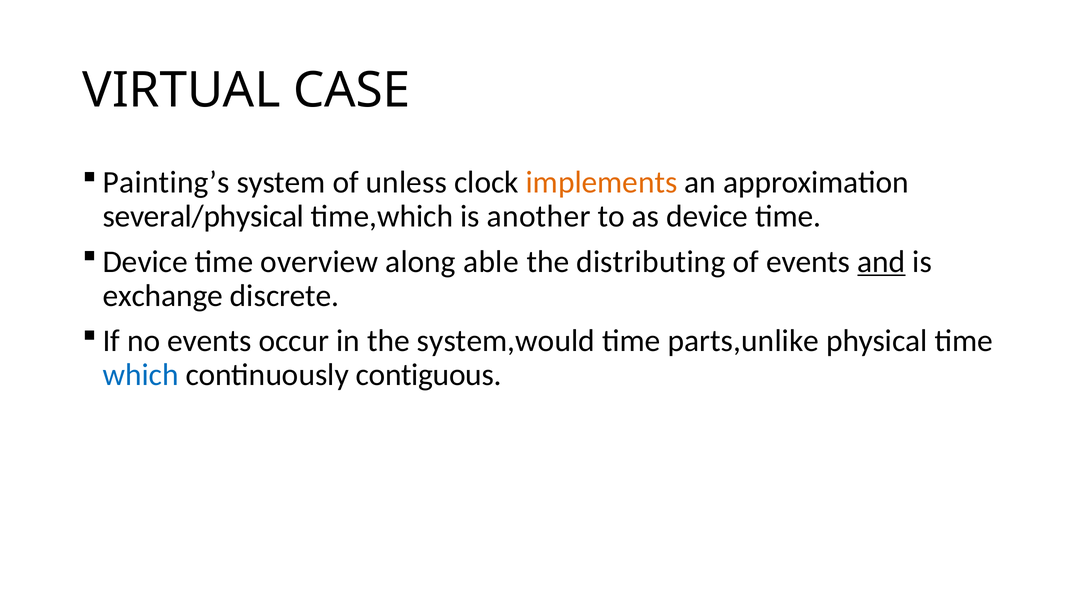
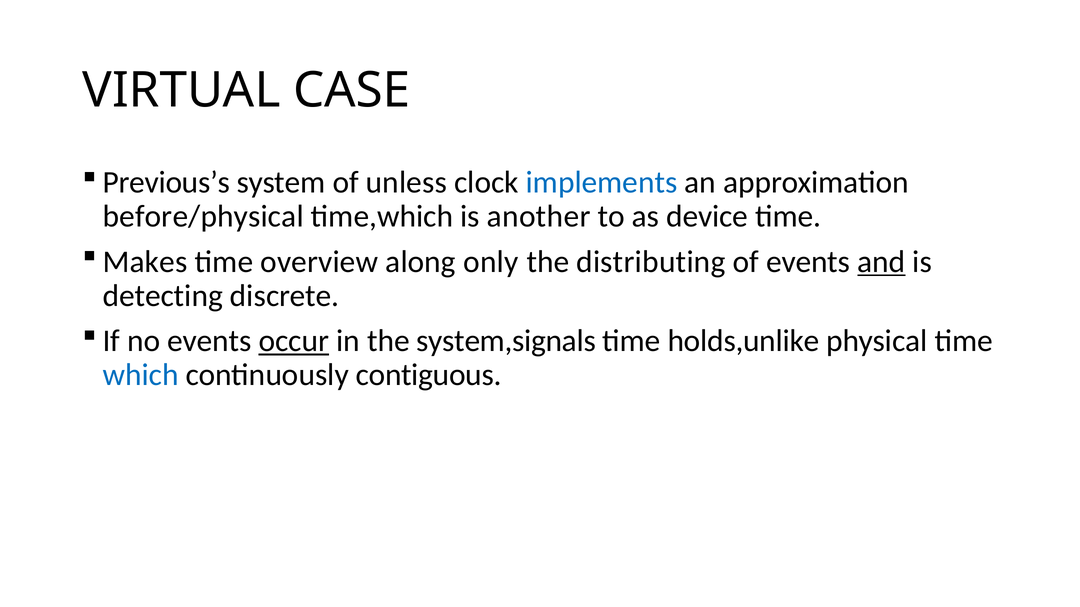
Painting’s: Painting’s -> Previous’s (166, 183)
implements colour: orange -> blue (602, 183)
several/physical: several/physical -> before/physical (203, 217)
Device: Device -> Makes (145, 262)
able: able -> only (491, 262)
exchange: exchange -> detecting (163, 296)
occur underline: none -> present (294, 341)
system,would: system,would -> system,signals (506, 341)
parts,unlike: parts,unlike -> holds,unlike (744, 341)
